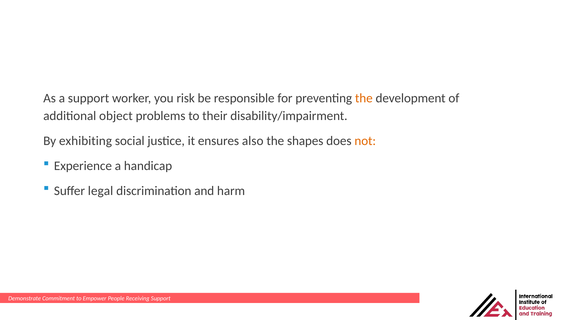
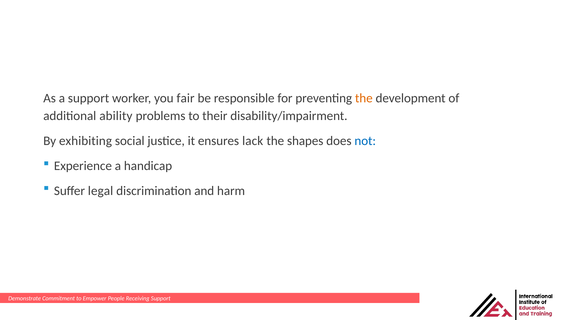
risk: risk -> fair (186, 98)
object: object -> ability (116, 116)
also: also -> lack (253, 141)
not colour: orange -> blue (365, 141)
